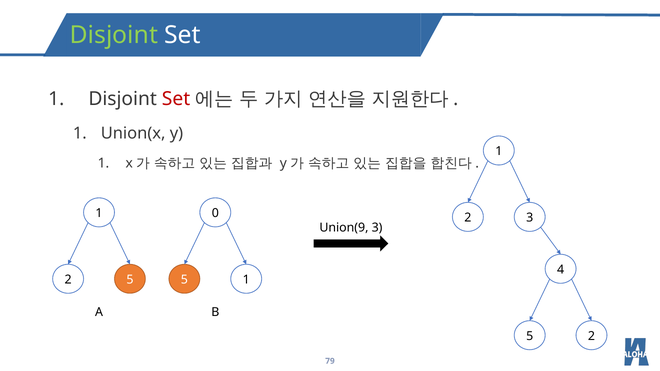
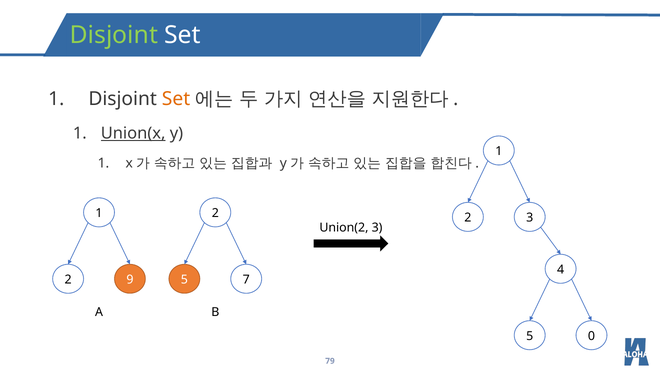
Set colour: red -> orange (176, 99)
Union(x underline: none -> present (133, 134)
0: 0 -> 2 (215, 213)
Union(9: Union(9 -> Union(2 (344, 228)
2 5: 5 -> 9 (130, 280)
5 1: 1 -> 7 (246, 280)
5 2: 2 -> 0 (592, 336)
